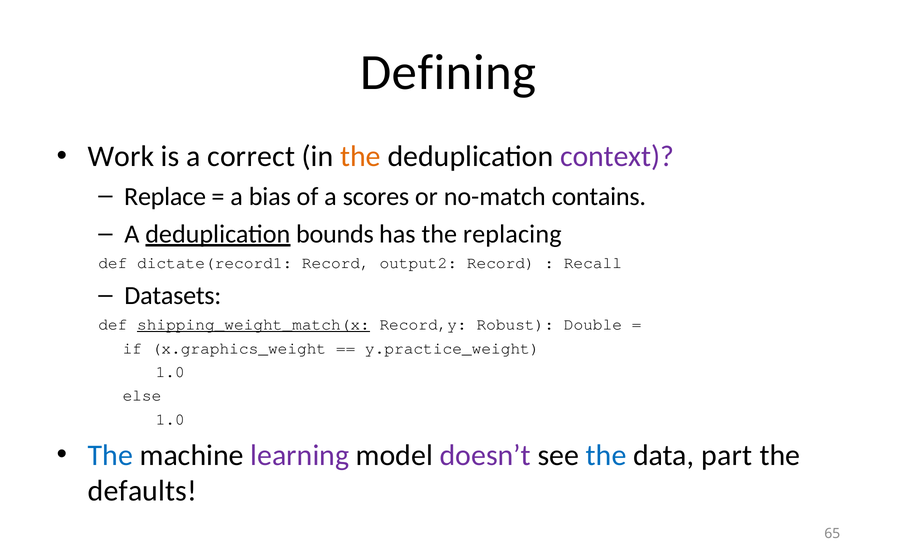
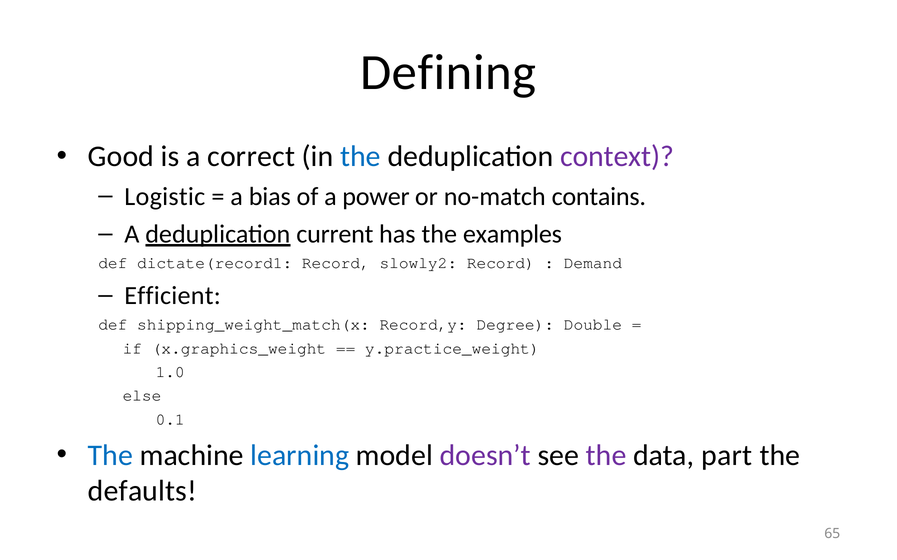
Work: Work -> Good (121, 157)
the colour: orange -> blue (360, 157)
Replace: Replace -> Logistic (165, 197)
scores: scores -> power (376, 197)
bounds: bounds -> current (335, 234)
replacing: replacing -> examples (512, 234)
output2: output2 -> slowly2 (418, 263)
Recall: Recall -> Demand (593, 263)
Datasets: Datasets -> Efficient (173, 296)
shipping_weight_match(x underline: present -> none (253, 325)
Robust: Robust -> Degree (515, 325)
1.0: 1.0 -> 0.1 (170, 420)
learning colour: purple -> blue (300, 456)
the colour: blue -> purple (606, 456)
